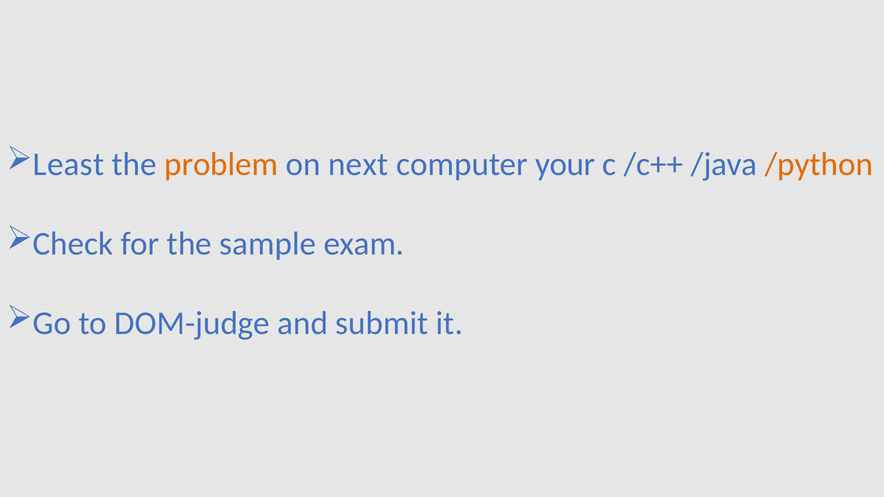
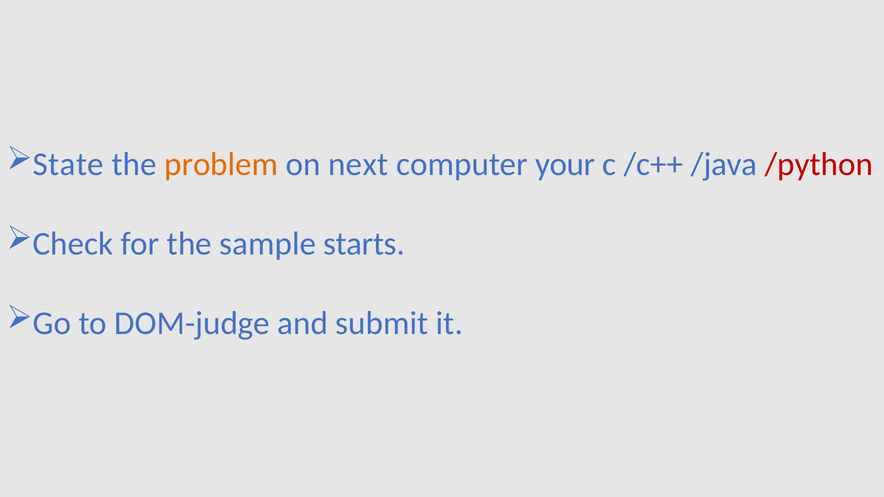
Least: Least -> State (68, 164)
/python colour: orange -> red (819, 164)
exam: exam -> starts (364, 244)
